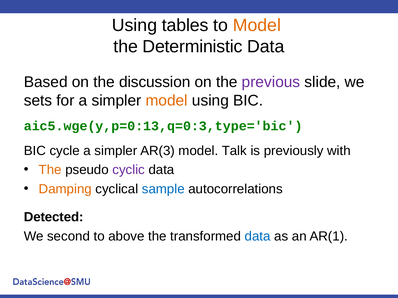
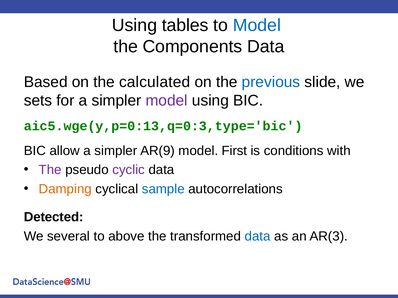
Model colour: orange -> blue (257, 25)
Deterministic: Deterministic -> Components (192, 47)
discussion: discussion -> calculated (155, 82)
previous colour: purple -> blue (271, 82)
model colour: orange -> purple (167, 101)
cycle: cycle -> allow (65, 151)
AR(3: AR(3 -> AR(9 (158, 151)
Talk: Talk -> First (234, 151)
previously: previously -> conditions (294, 151)
The colour: orange -> purple (50, 170)
second: second -> several (68, 237)
AR(1: AR(1 -> AR(3 (329, 237)
